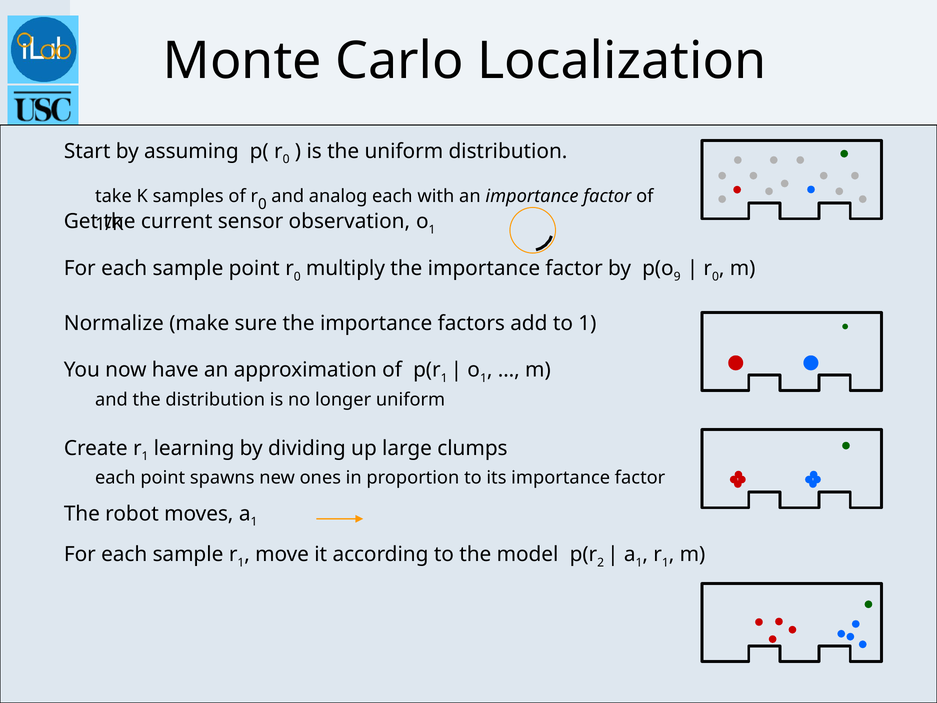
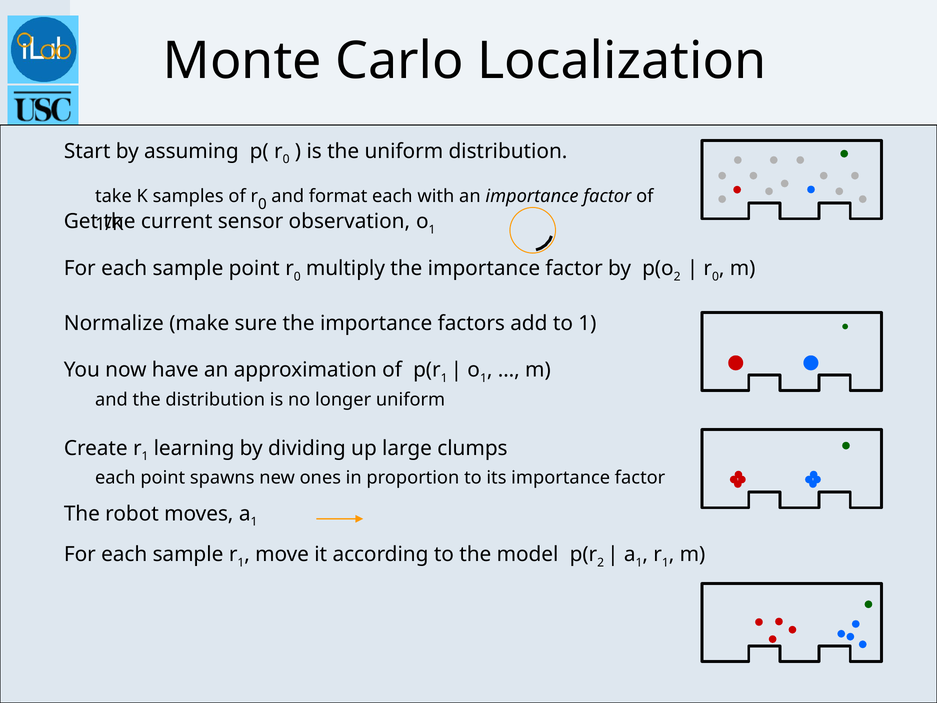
analog: analog -> format (338, 196)
9: 9 -> 2 (677, 276)
